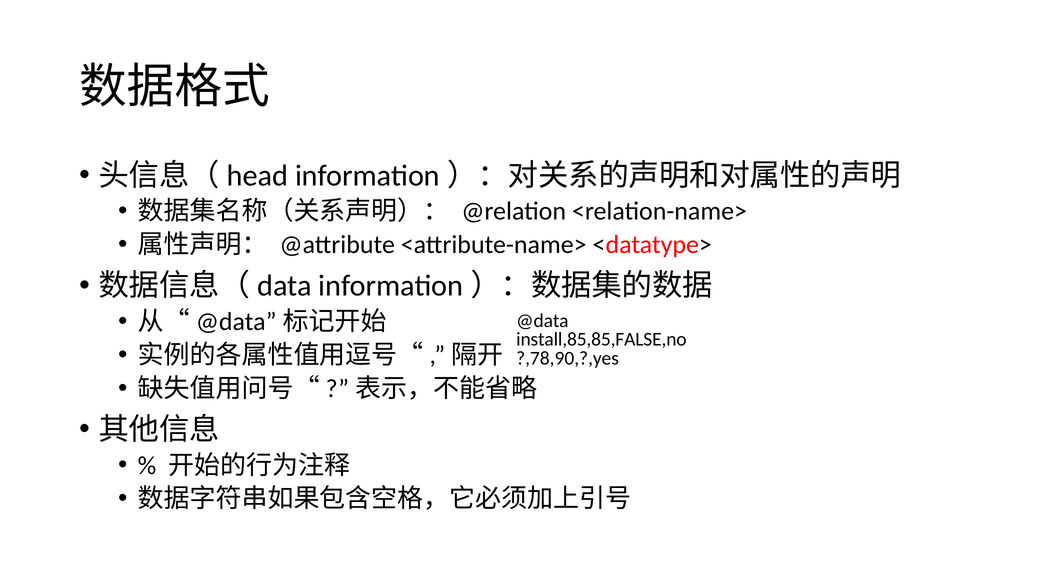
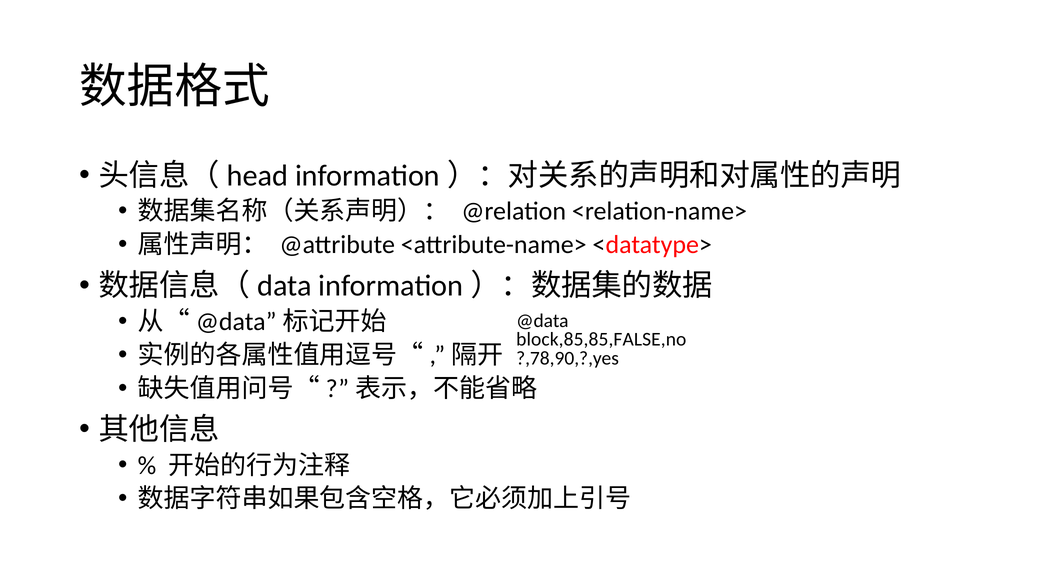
install,85,85,FALSE,no: install,85,85,FALSE,no -> block,85,85,FALSE,no (601, 340)
